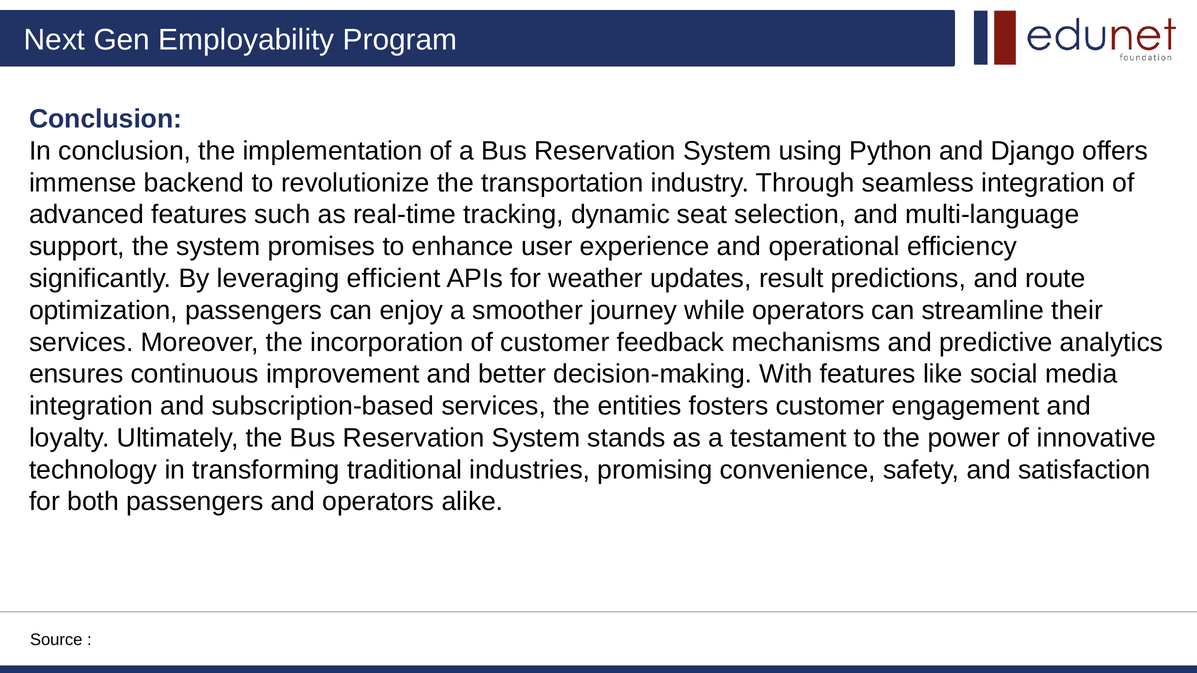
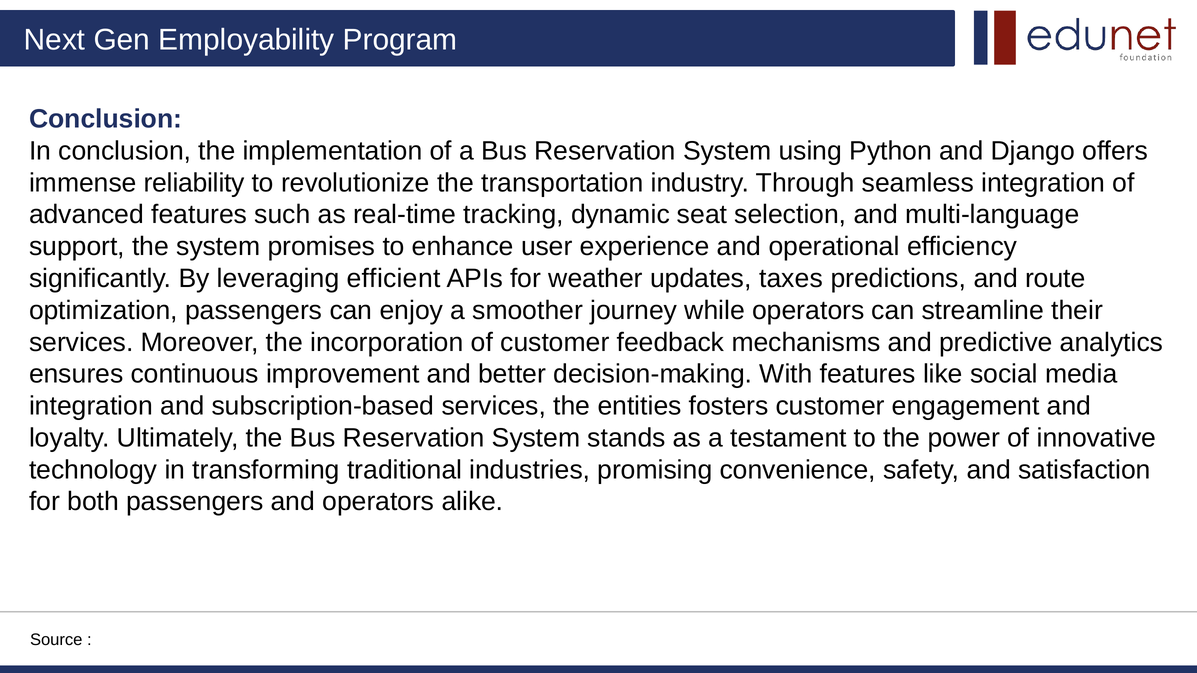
backend: backend -> reliability (194, 183)
result: result -> taxes (791, 279)
